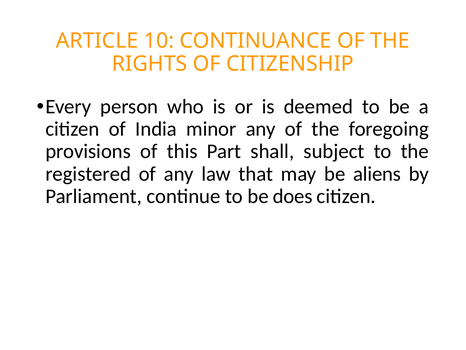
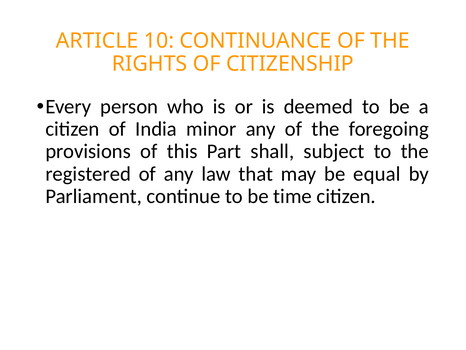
aliens: aliens -> equal (377, 174)
does: does -> time (293, 196)
